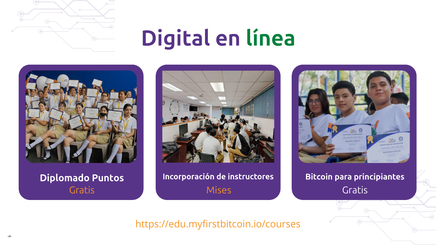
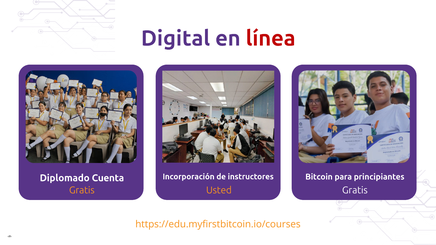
línea colour: green -> red (271, 38)
Puntos: Puntos -> Cuenta (108, 178)
Mises: Mises -> Usted (219, 191)
